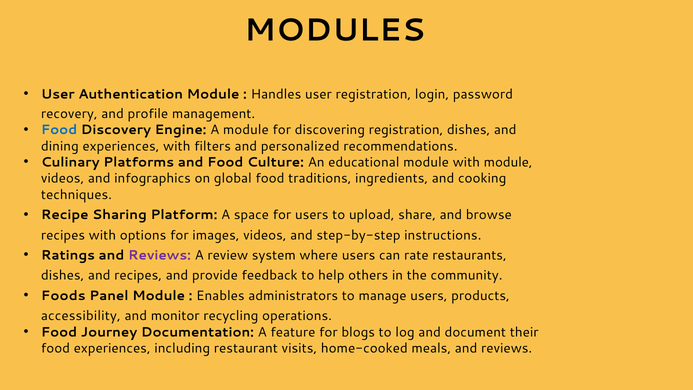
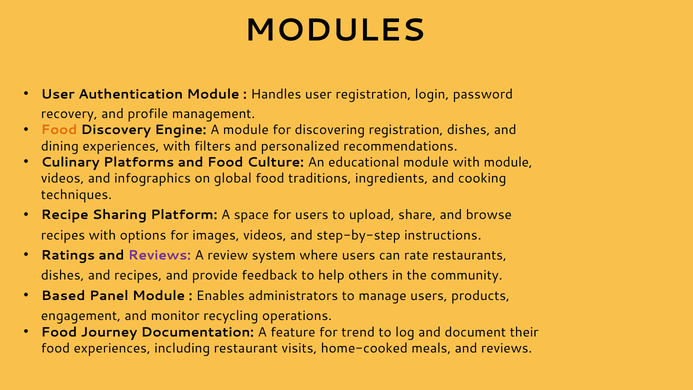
Food colour: blue -> orange (59, 130)
Foods: Foods -> Based (63, 296)
accessibility: accessibility -> engagement (81, 316)
blogs: blogs -> trend (358, 332)
